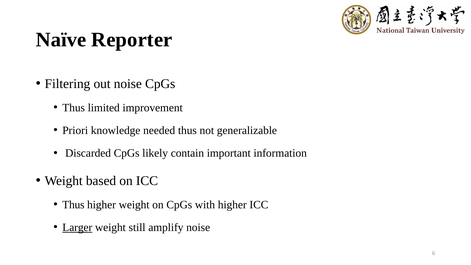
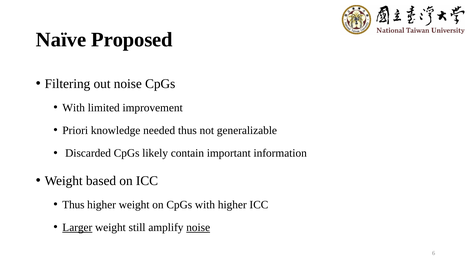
Reporter: Reporter -> Proposed (132, 40)
Thus: Thus -> With (74, 108)
noise underline: none -> present (198, 227)
